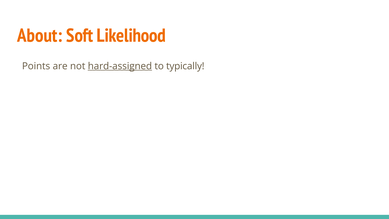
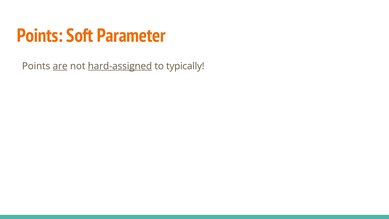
About: About -> Points (40, 35)
Likelihood: Likelihood -> Parameter (131, 35)
are underline: none -> present (60, 66)
